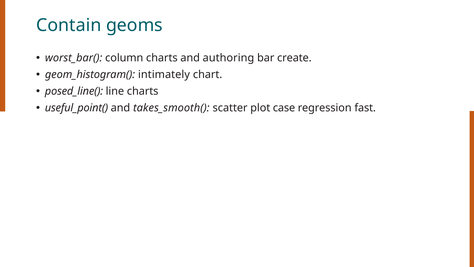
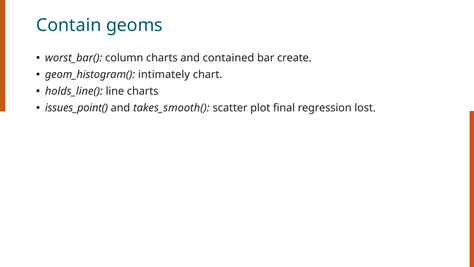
authoring: authoring -> contained (228, 58)
posed_line(: posed_line( -> holds_line( (74, 91)
useful_point(: useful_point( -> issues_point( (77, 108)
case: case -> final (284, 108)
fast: fast -> lost (365, 108)
